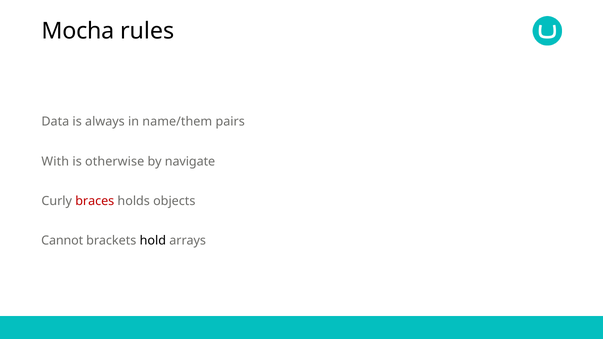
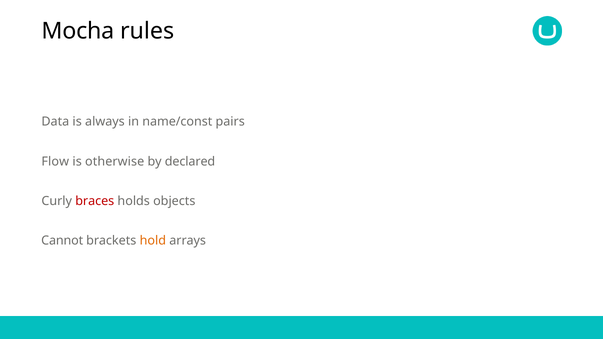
name/them: name/them -> name/const (177, 122)
With: With -> Flow (55, 162)
navigate: navigate -> declared (190, 162)
hold colour: black -> orange (153, 241)
